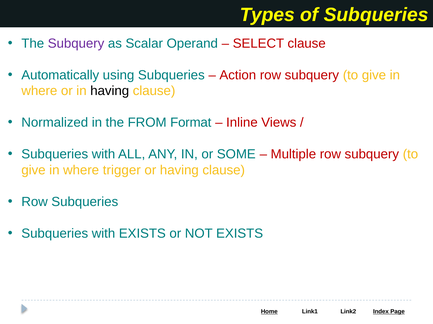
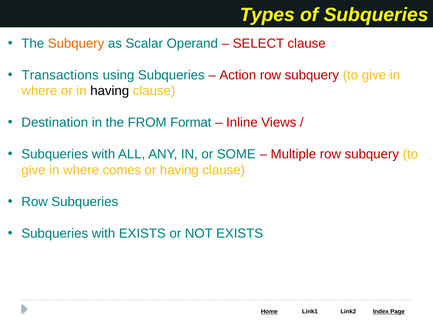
Subquery colour: purple -> orange (76, 43)
Automatically: Automatically -> Transactions (60, 75)
Normalized: Normalized -> Destination (55, 123)
trigger: trigger -> comes (122, 170)
